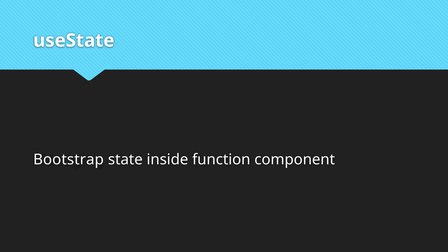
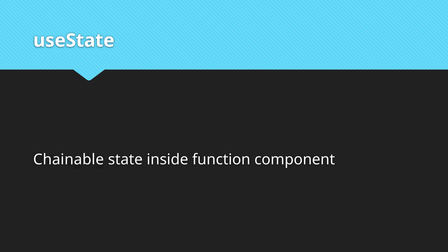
Bootstrap: Bootstrap -> Chainable (69, 160)
